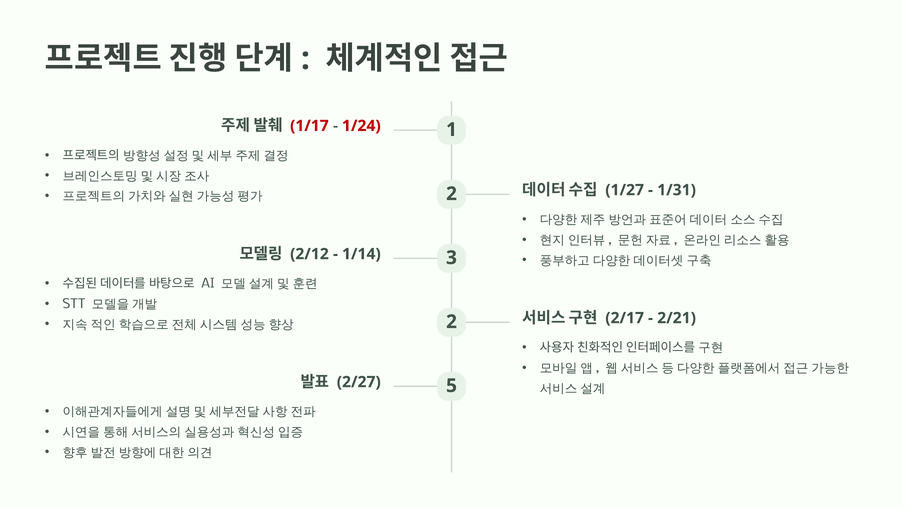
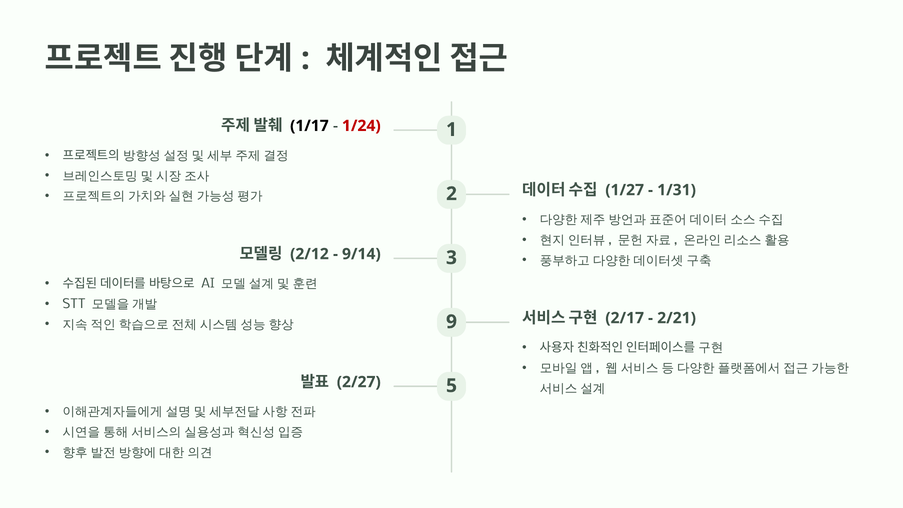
1/17 colour: red -> black (309, 126)
1/14: 1/14 -> 9/14 (361, 254)
2: 2 -> 9 (452, 322)
